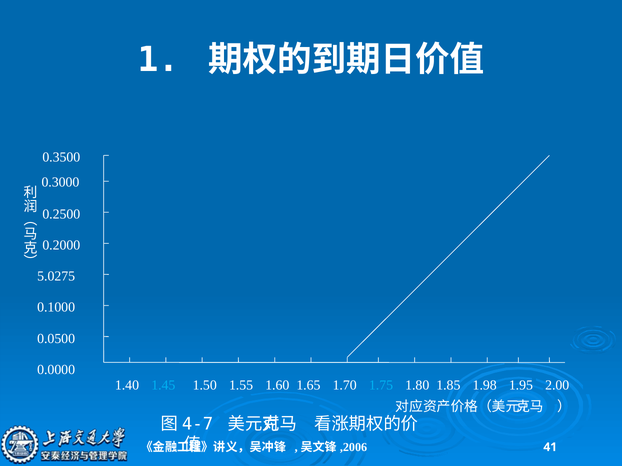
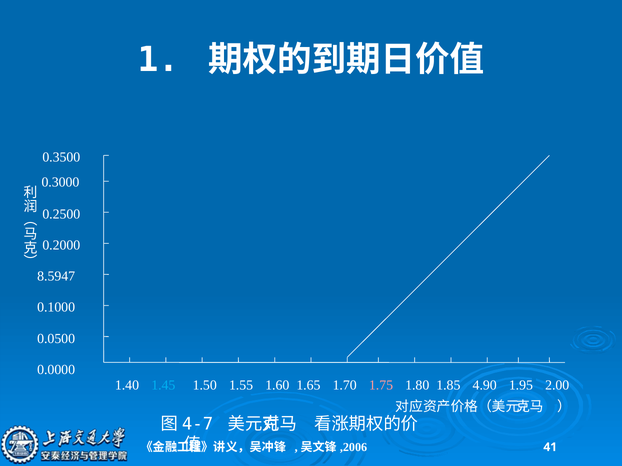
5.0275: 5.0275 -> 8.5947 (56, 277)
1.75 colour: light blue -> pink (381, 386)
1.98: 1.98 -> 4.90 (485, 386)
